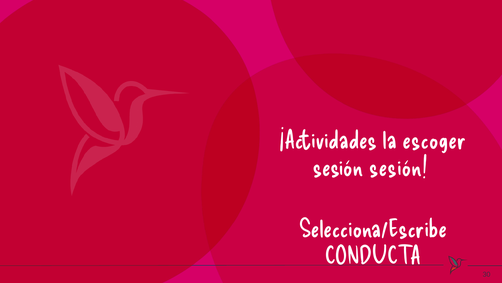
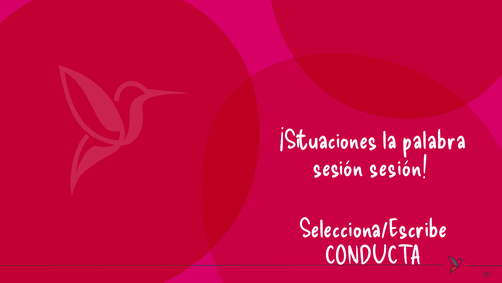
¡Actividades: ¡Actividades -> ¡Situaciones (328, 140)
escoger: escoger -> palabra (434, 140)
